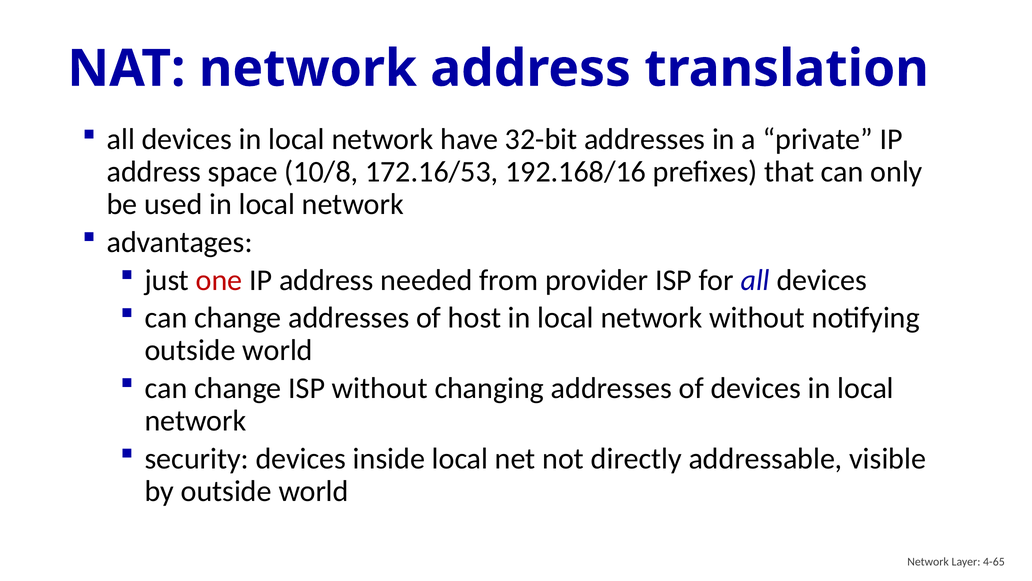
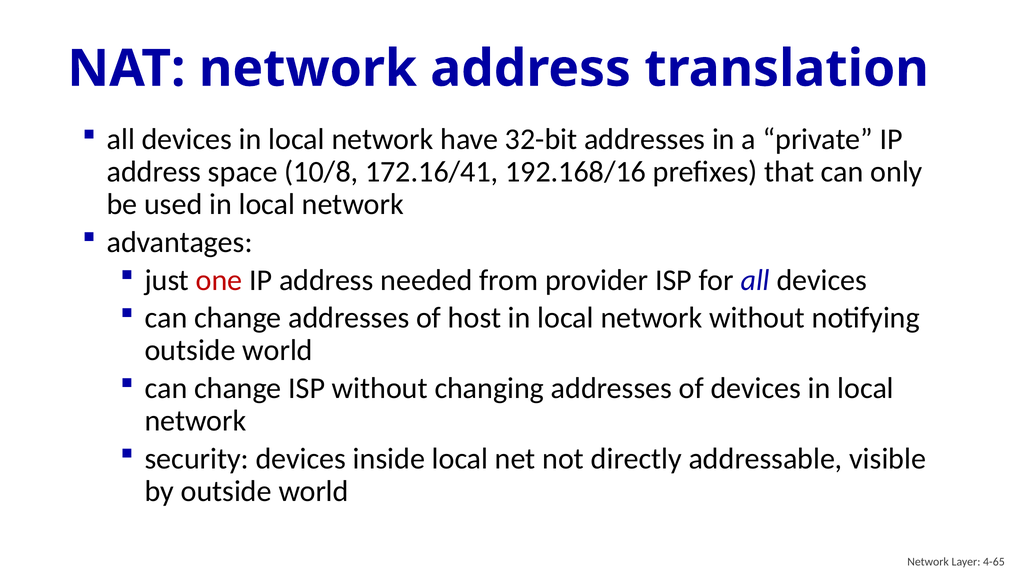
172.16/53: 172.16/53 -> 172.16/41 (432, 172)
